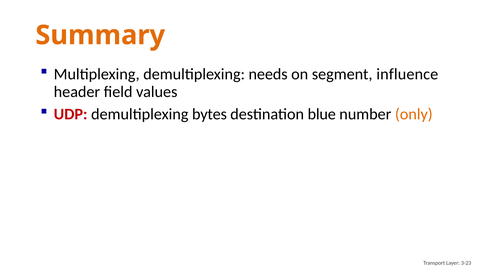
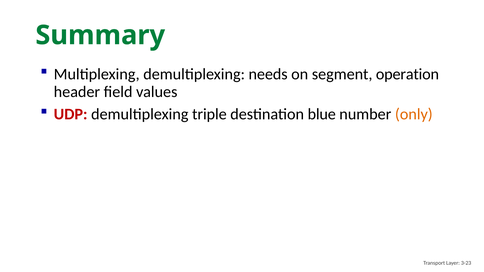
Summary colour: orange -> green (100, 35)
influence: influence -> operation (407, 74)
bytes: bytes -> triple (209, 114)
